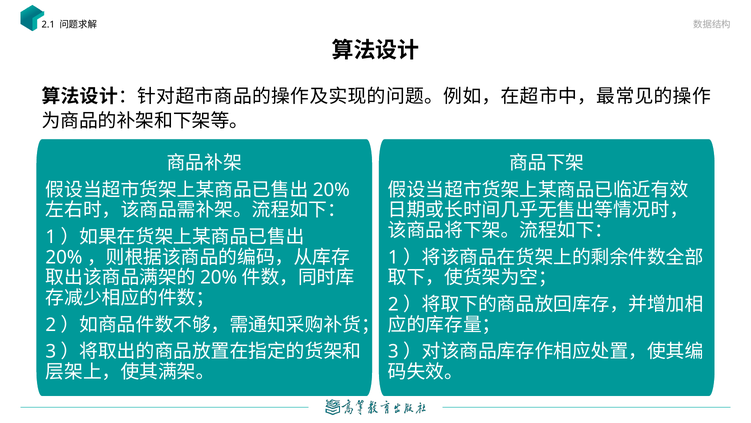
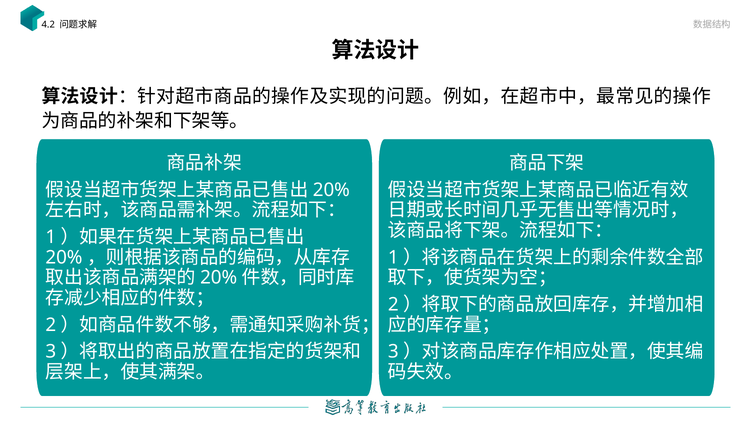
2.1: 2.1 -> 4.2 (48, 25)
